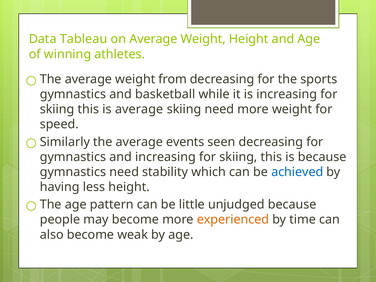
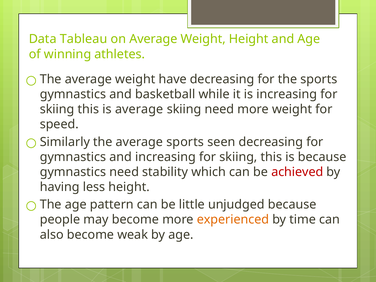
from: from -> have (173, 79)
average events: events -> sports (185, 142)
achieved colour: blue -> red (297, 172)
